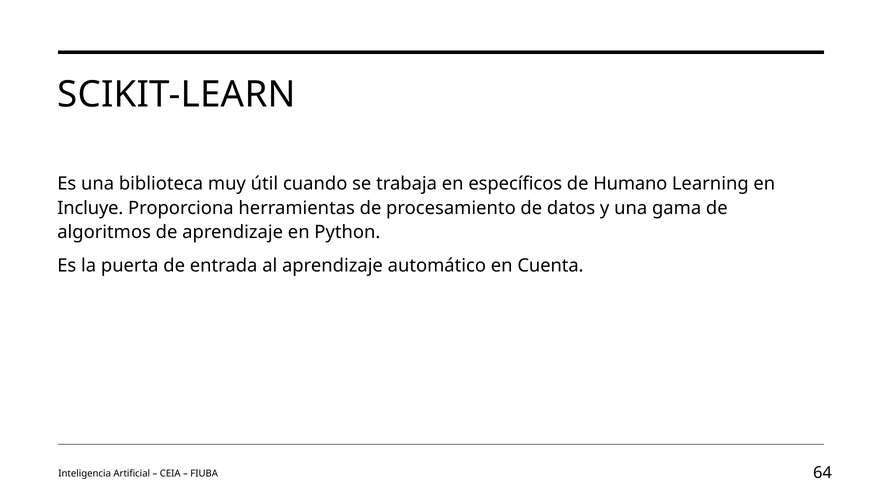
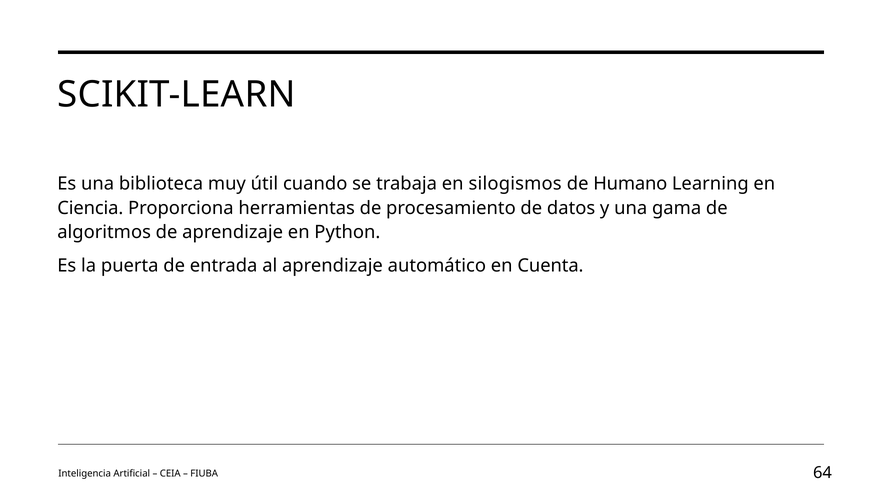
específicos: específicos -> silogismos (515, 184)
Incluye: Incluye -> Ciencia (90, 208)
